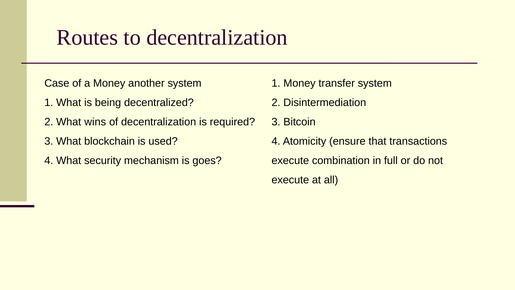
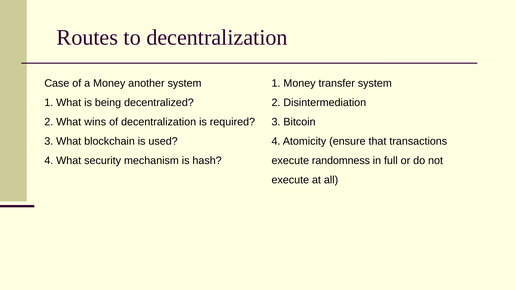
goes: goes -> hash (207, 160)
combination: combination -> randomness (341, 160)
